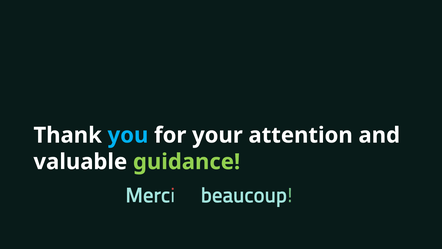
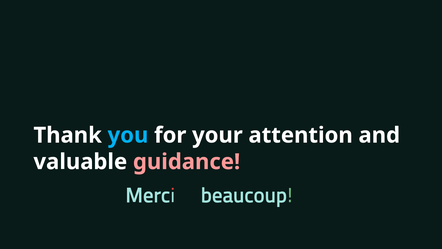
guidance colour: light green -> pink (187, 162)
